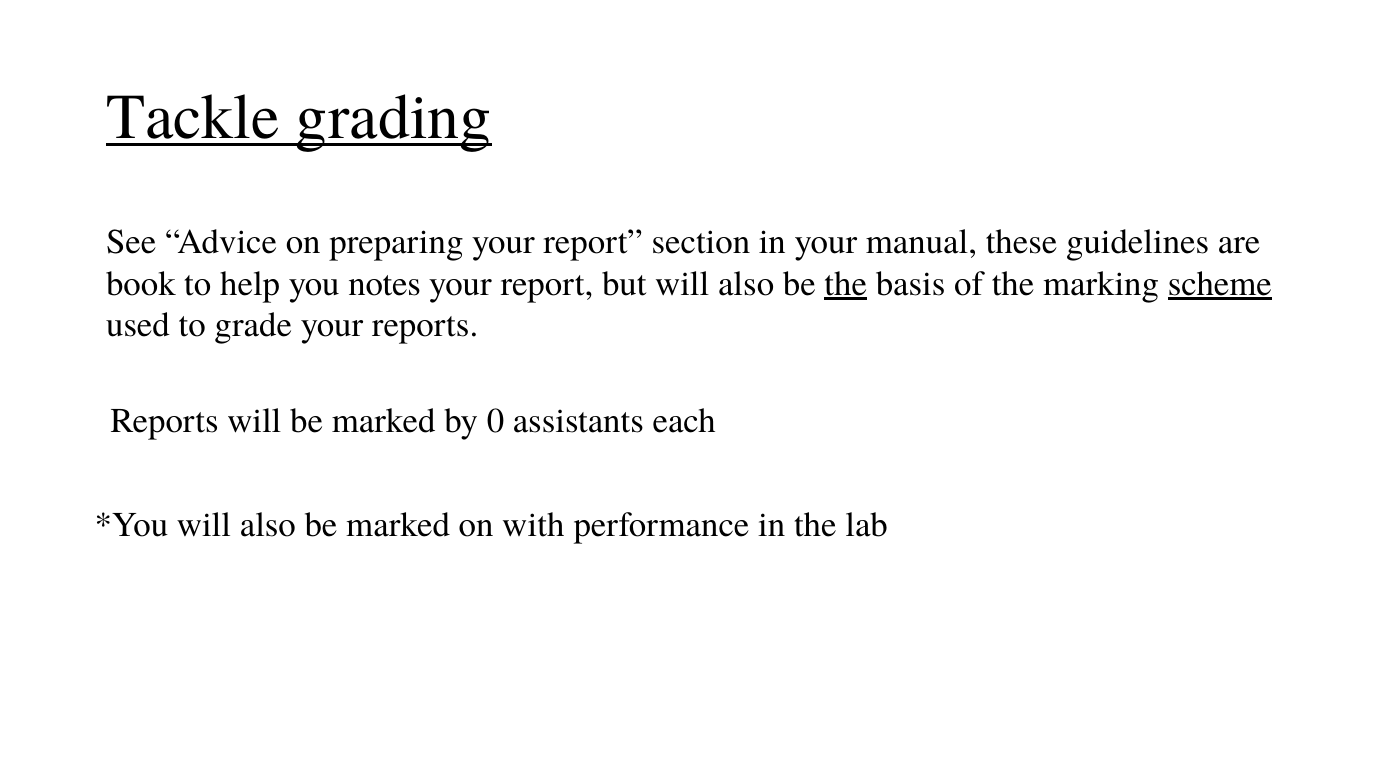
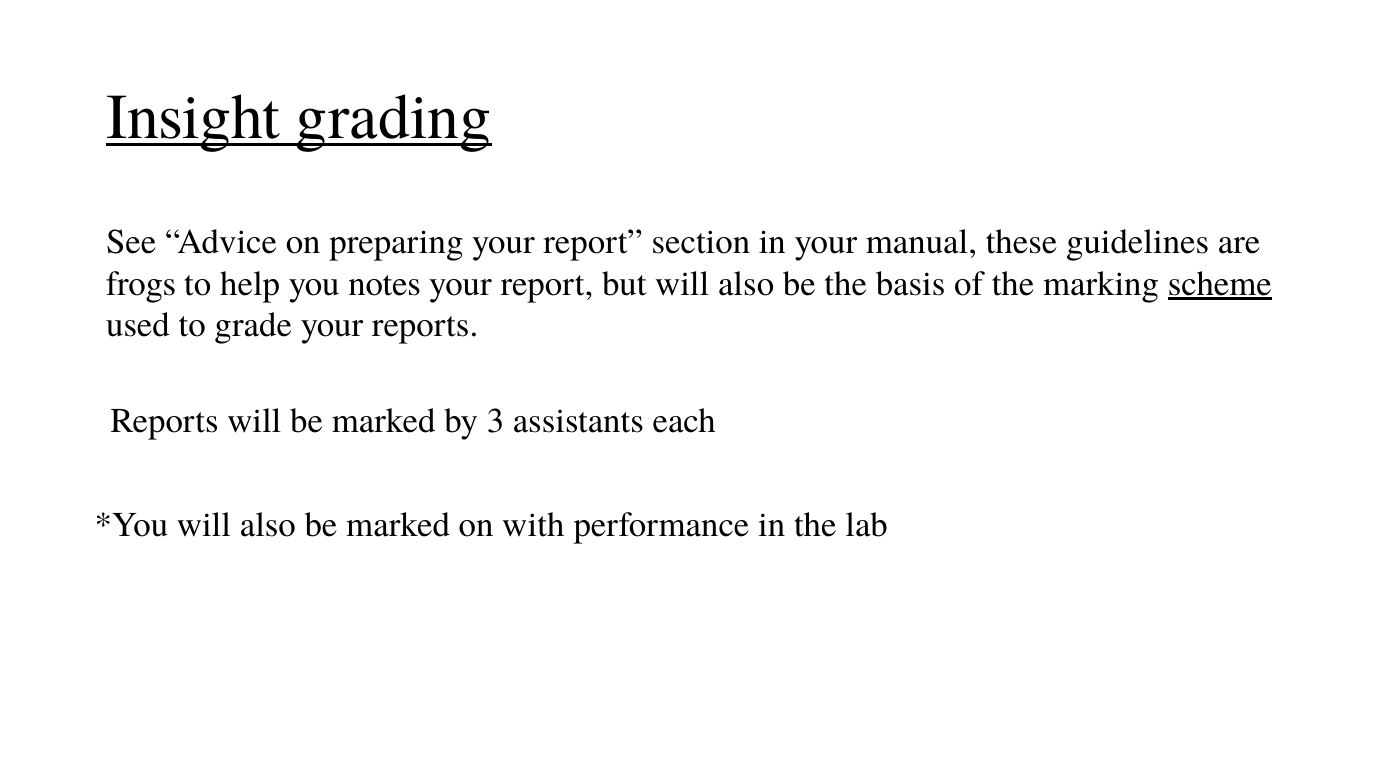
Tackle: Tackle -> Insight (193, 117)
book: book -> frogs (141, 284)
the underline: present -> none (846, 284)
0: 0 -> 3 (495, 421)
